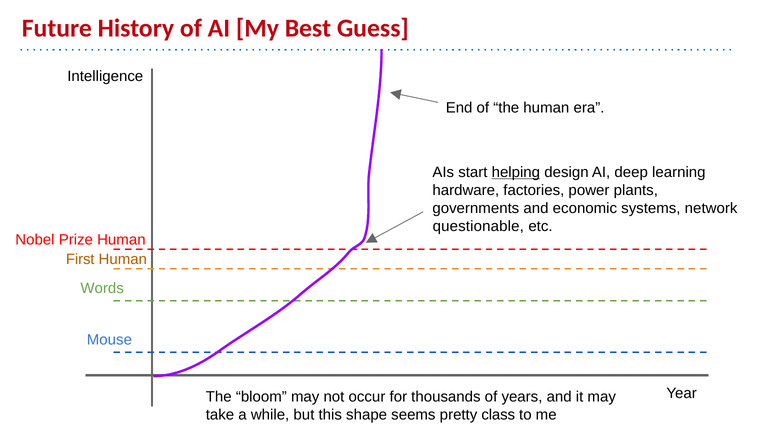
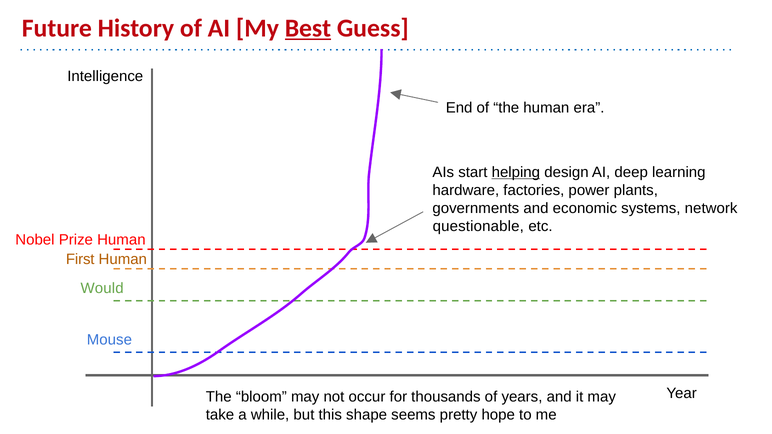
Best underline: none -> present (308, 28)
Words: Words -> Would (102, 288)
class: class -> hope (498, 415)
